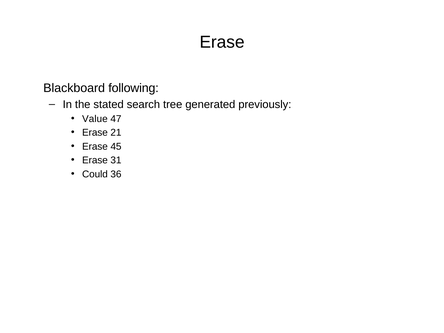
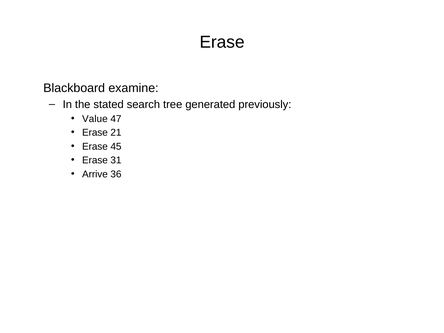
following: following -> examine (133, 88)
Could: Could -> Arrive (95, 174)
